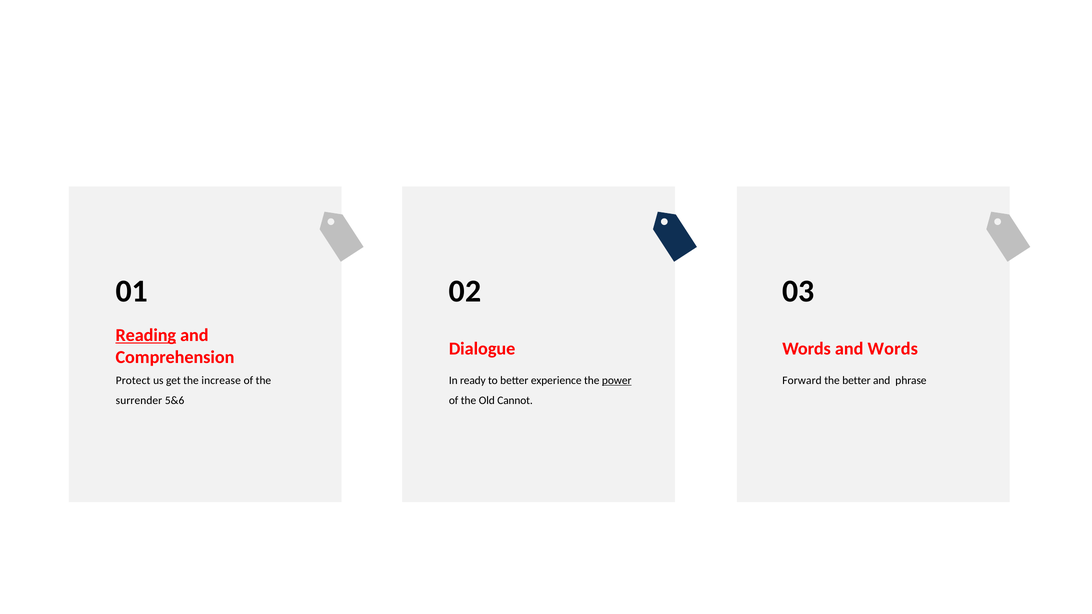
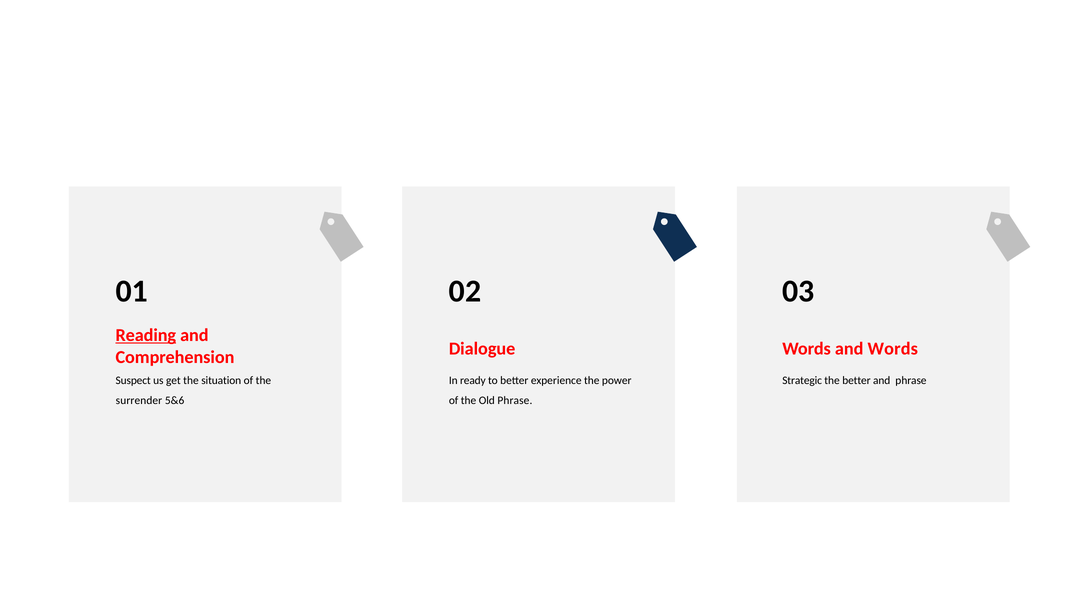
Protect: Protect -> Suspect (133, 380)
increase: increase -> situation (221, 380)
power underline: present -> none (617, 380)
Forward: Forward -> Strategic (802, 380)
Old Cannot: Cannot -> Phrase (515, 401)
